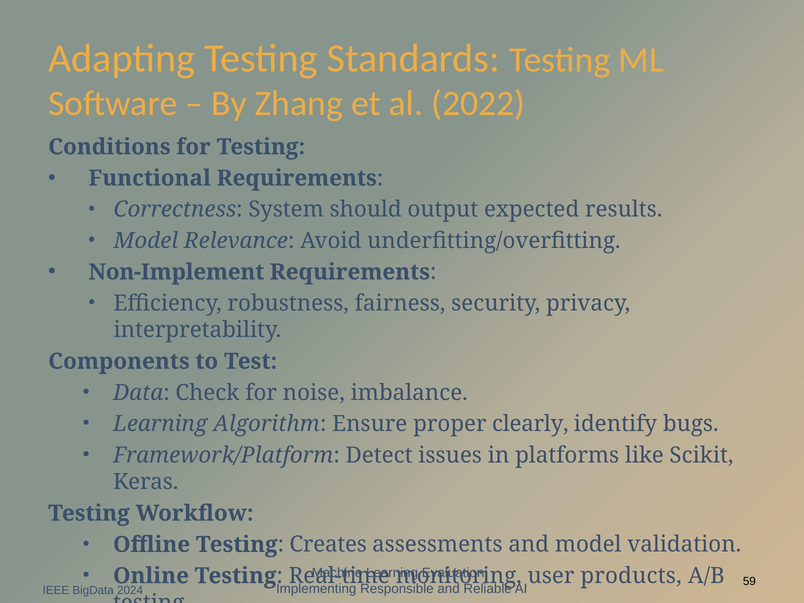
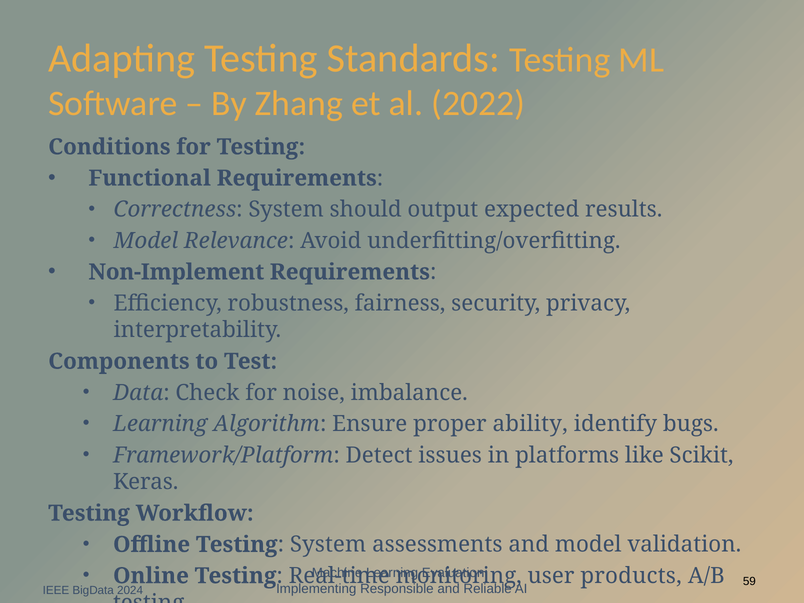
clearly: clearly -> ability (530, 424)
Testing Creates: Creates -> System (328, 545)
